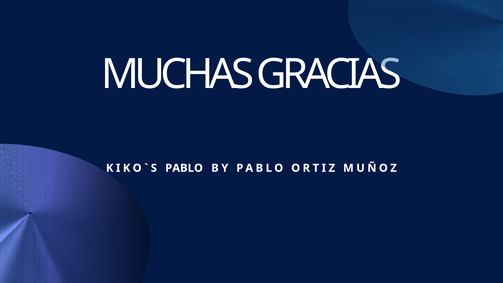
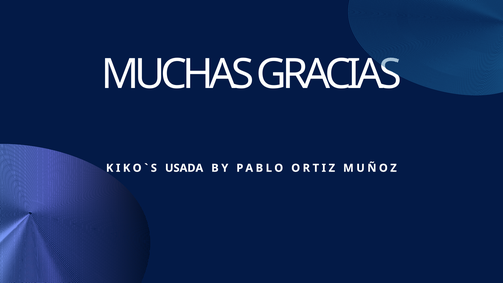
PABLO: PABLO -> USADA (184, 168)
